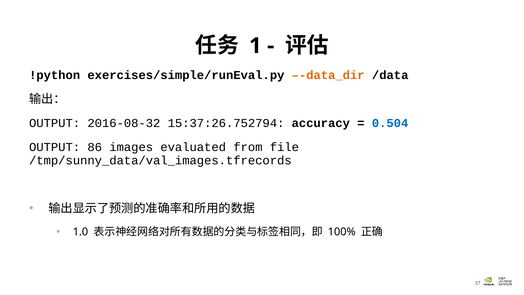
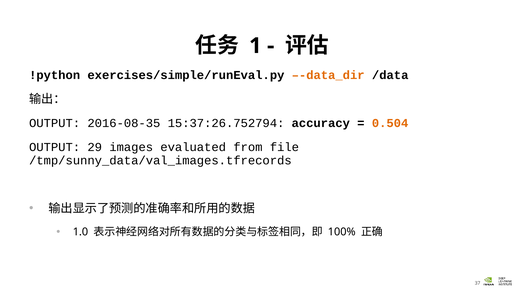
2016-08-32: 2016-08-32 -> 2016-08-35 (124, 123)
0.504 colour: blue -> orange (390, 123)
86: 86 -> 29 (95, 147)
